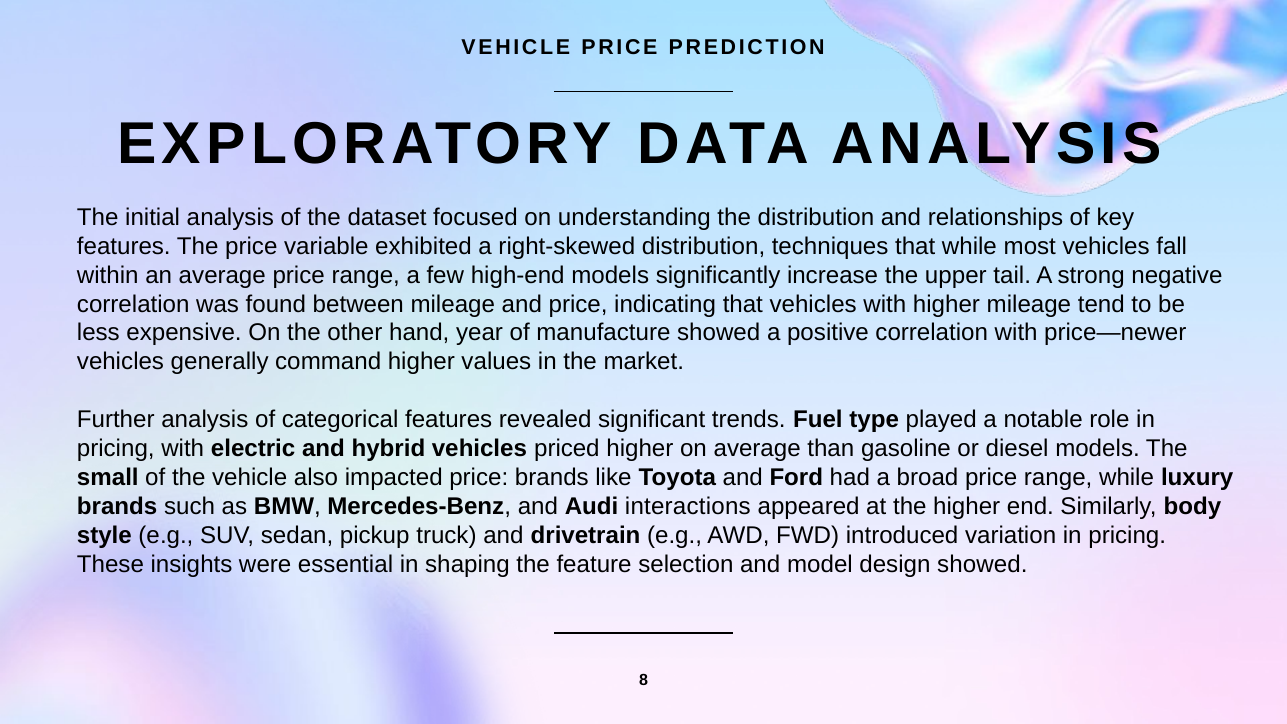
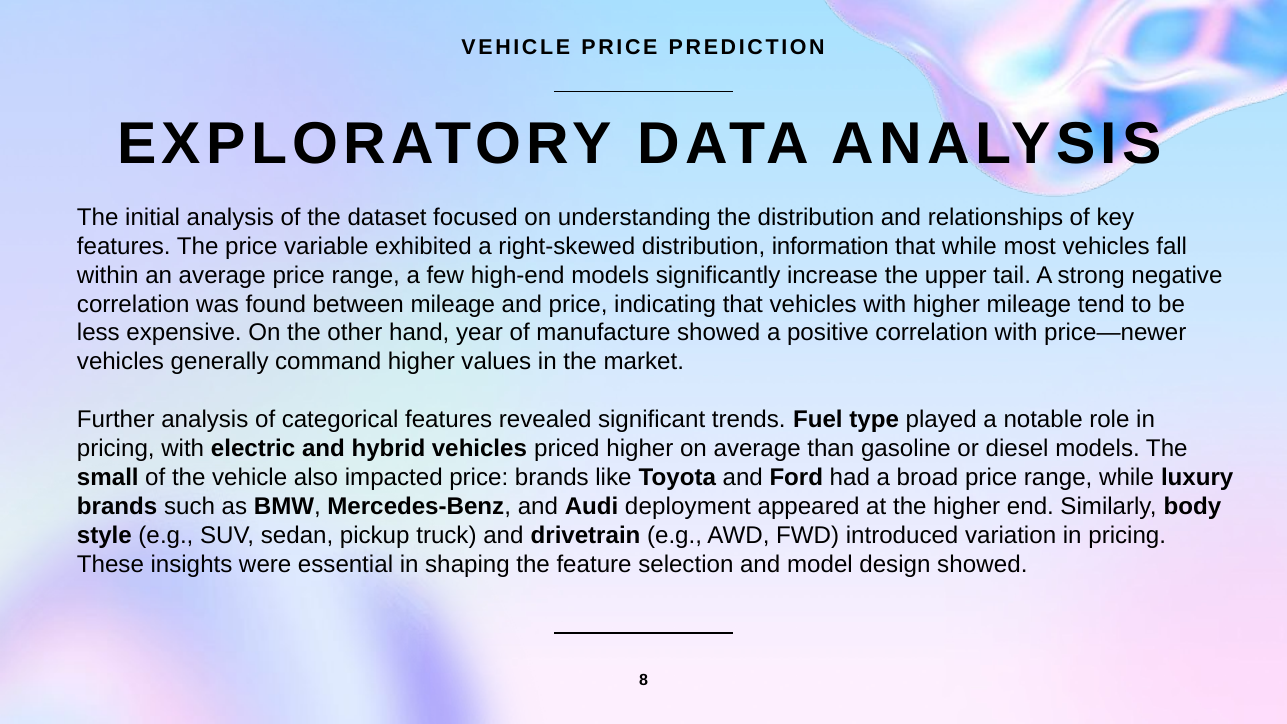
techniques: techniques -> information (830, 246)
interactions: interactions -> deployment (688, 507)
